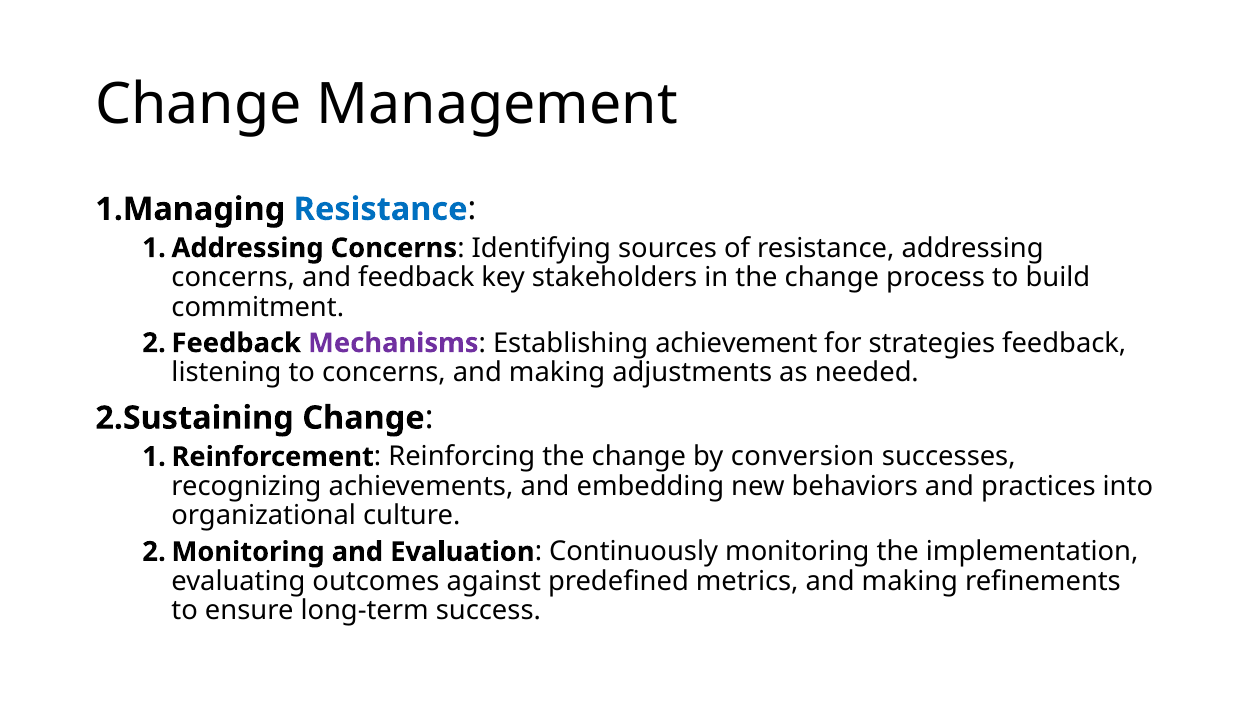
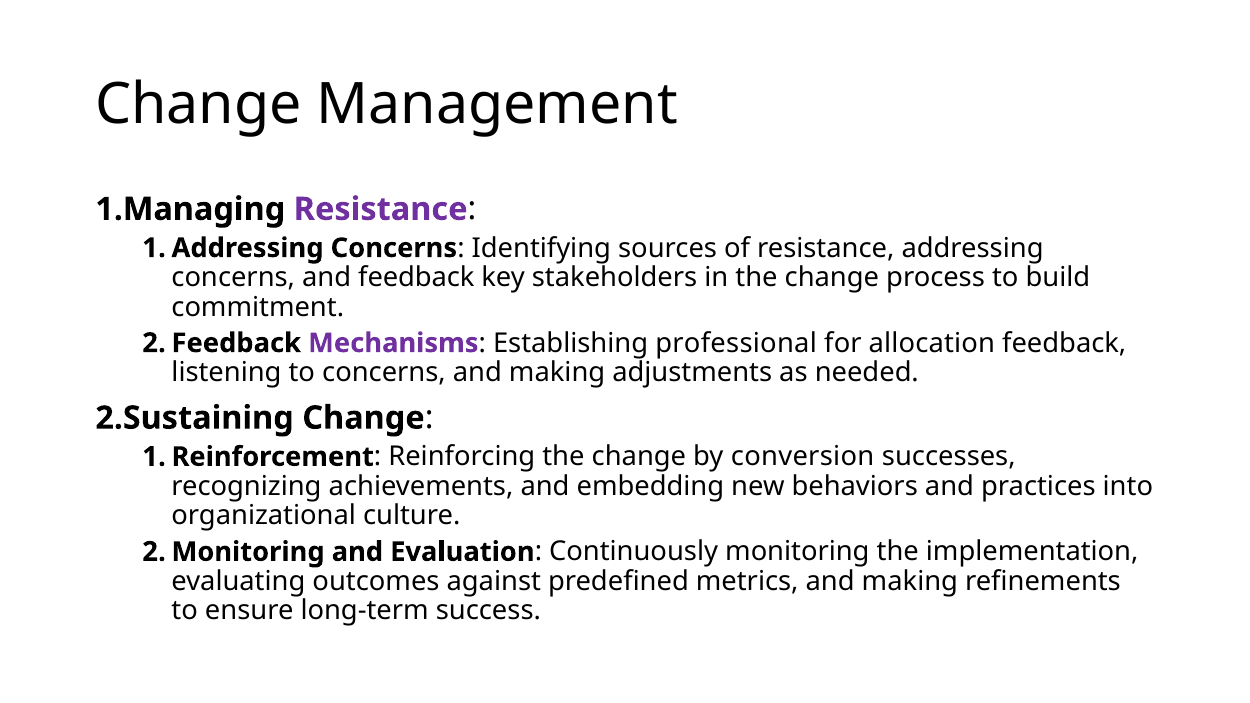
Resistance colour: blue -> purple (381, 209)
achievement: achievement -> professional (736, 343)
strategies: strategies -> allocation (932, 343)
